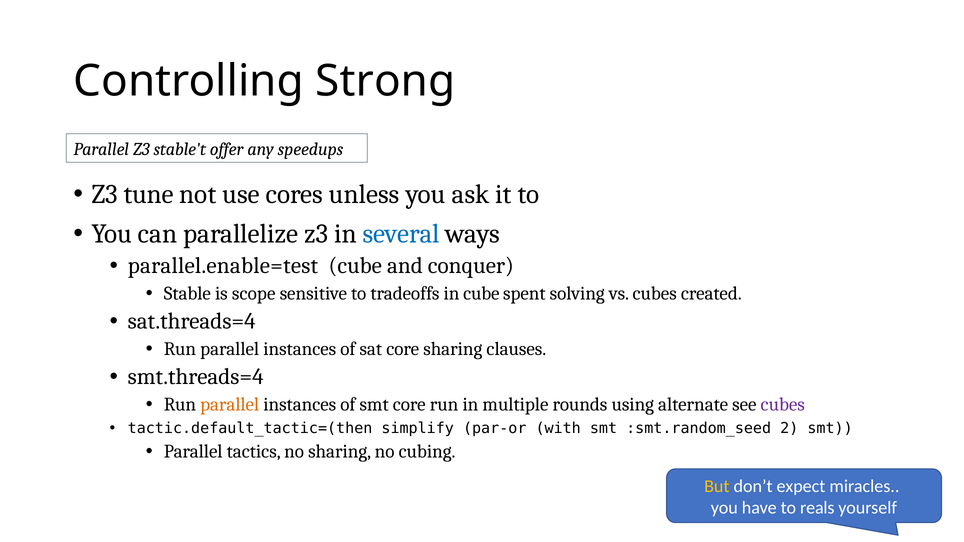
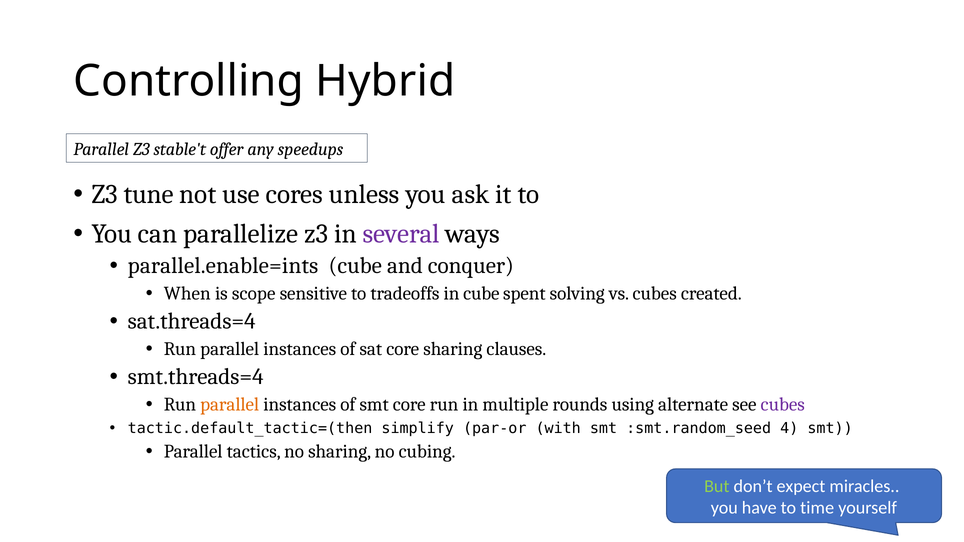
Strong: Strong -> Hybrid (385, 81)
several colour: blue -> purple (401, 234)
parallel.enable=test: parallel.enable=test -> parallel.enable=ints (223, 266)
Stable: Stable -> When (187, 294)
2: 2 -> 4 (789, 428)
But colour: yellow -> light green (717, 486)
reals: reals -> time (817, 508)
